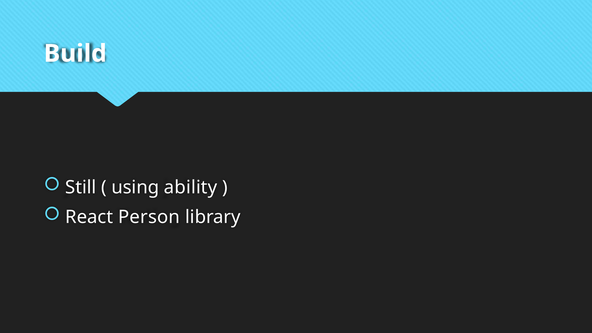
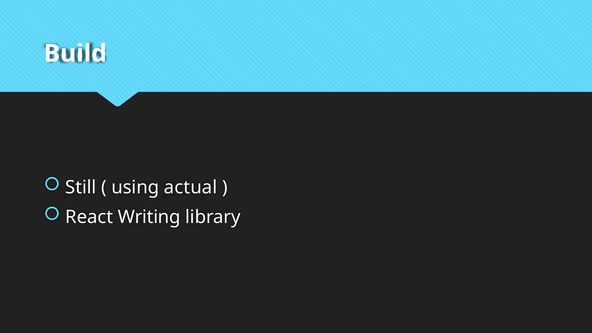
ability: ability -> actual (191, 187)
Person: Person -> Writing (149, 217)
